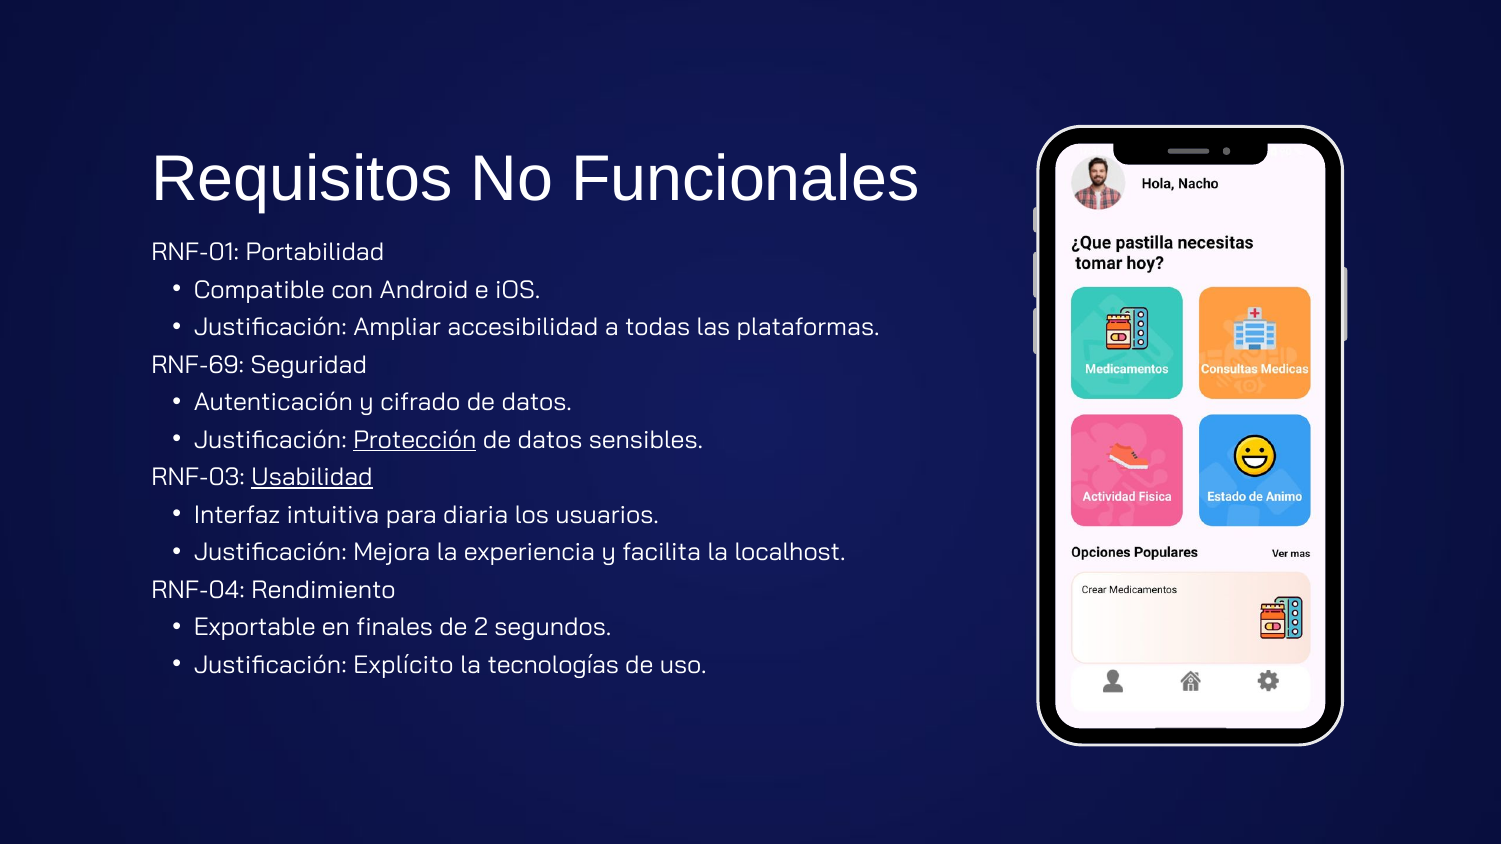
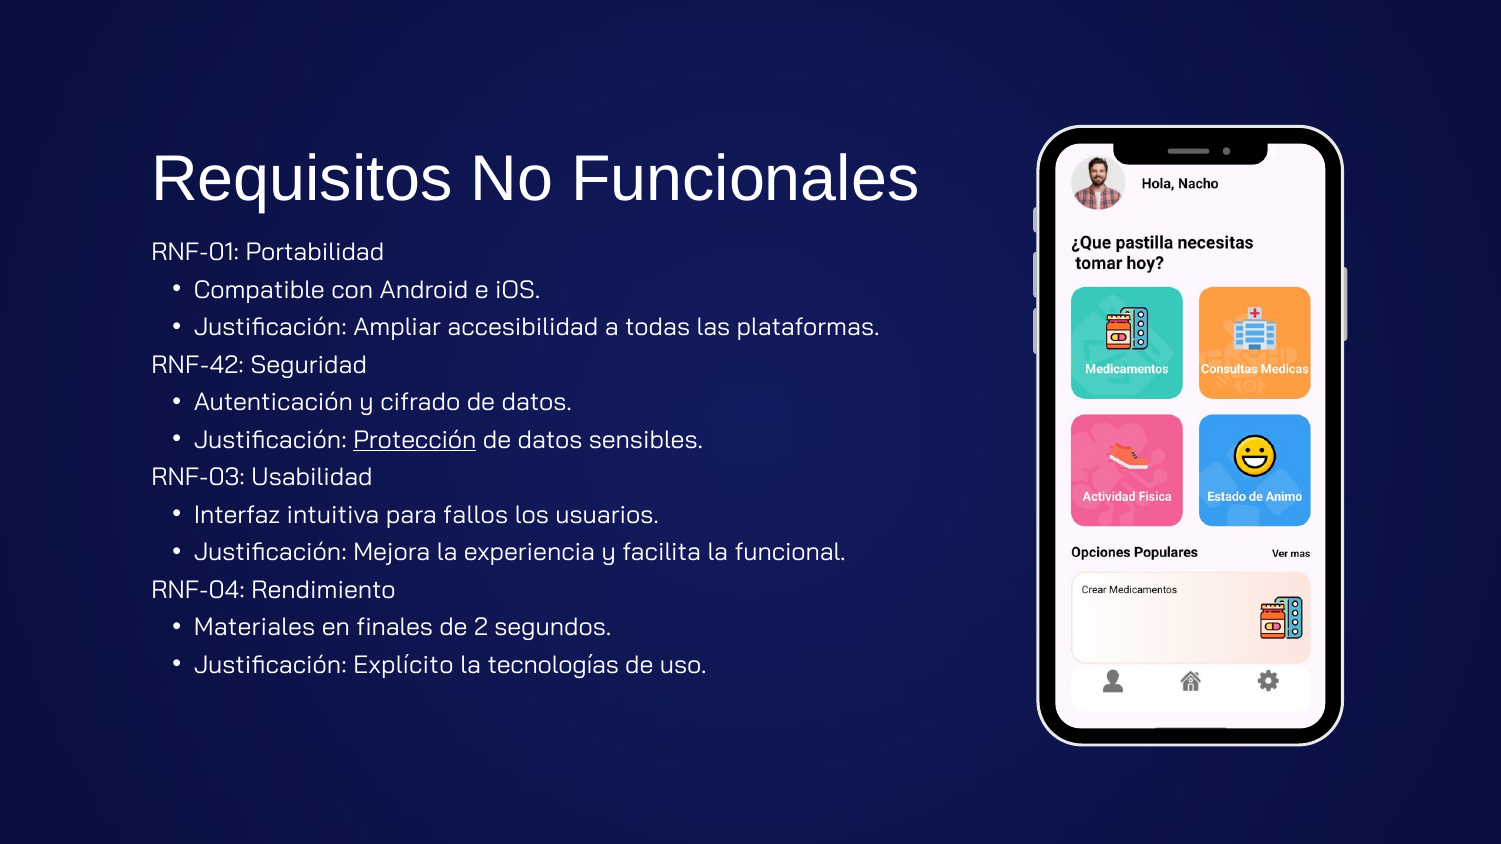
RNF-69: RNF-69 -> RNF-42 (198, 365)
Usabilidad underline: present -> none (312, 478)
diaria: diaria -> fallos (476, 515)
localhost: localhost -> funcional (790, 553)
Exportable: Exportable -> Materiales (255, 628)
